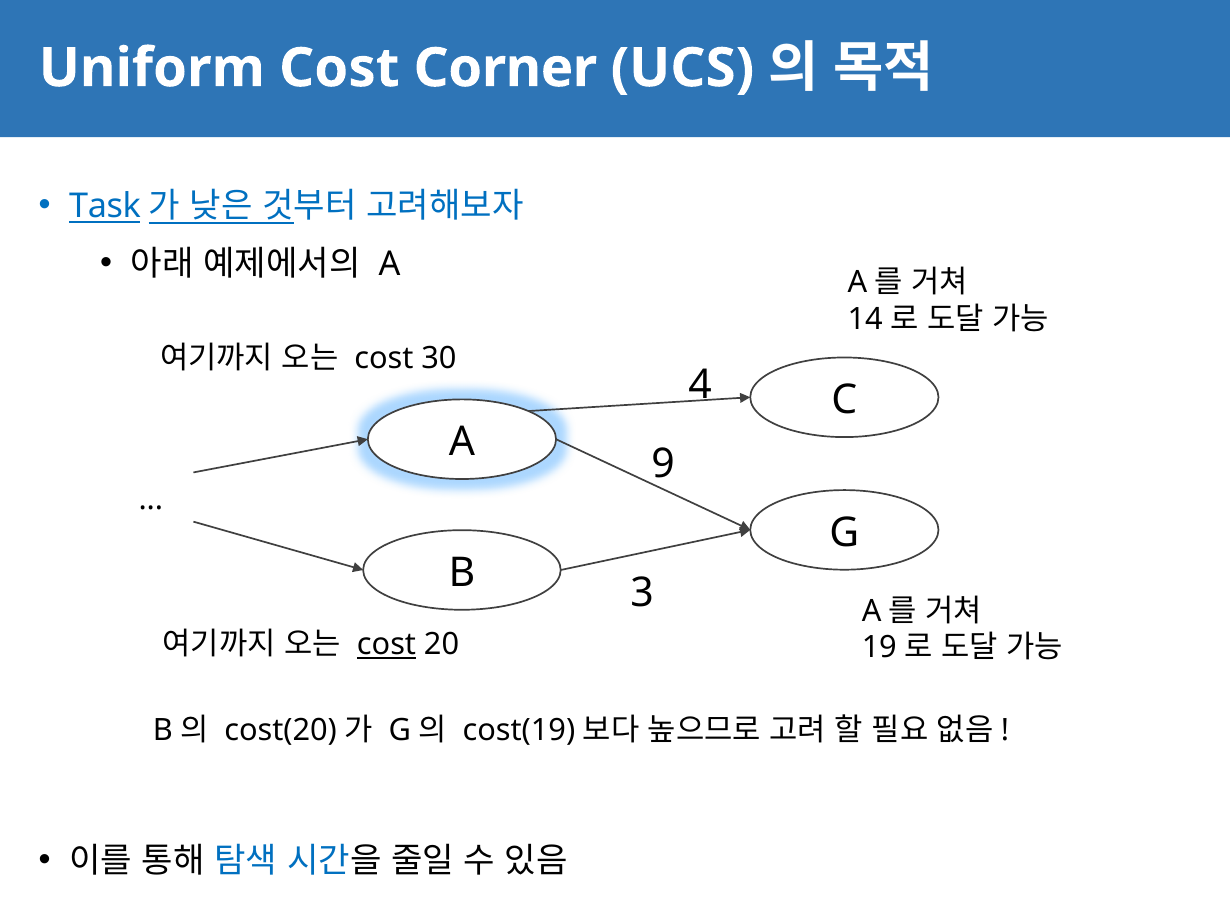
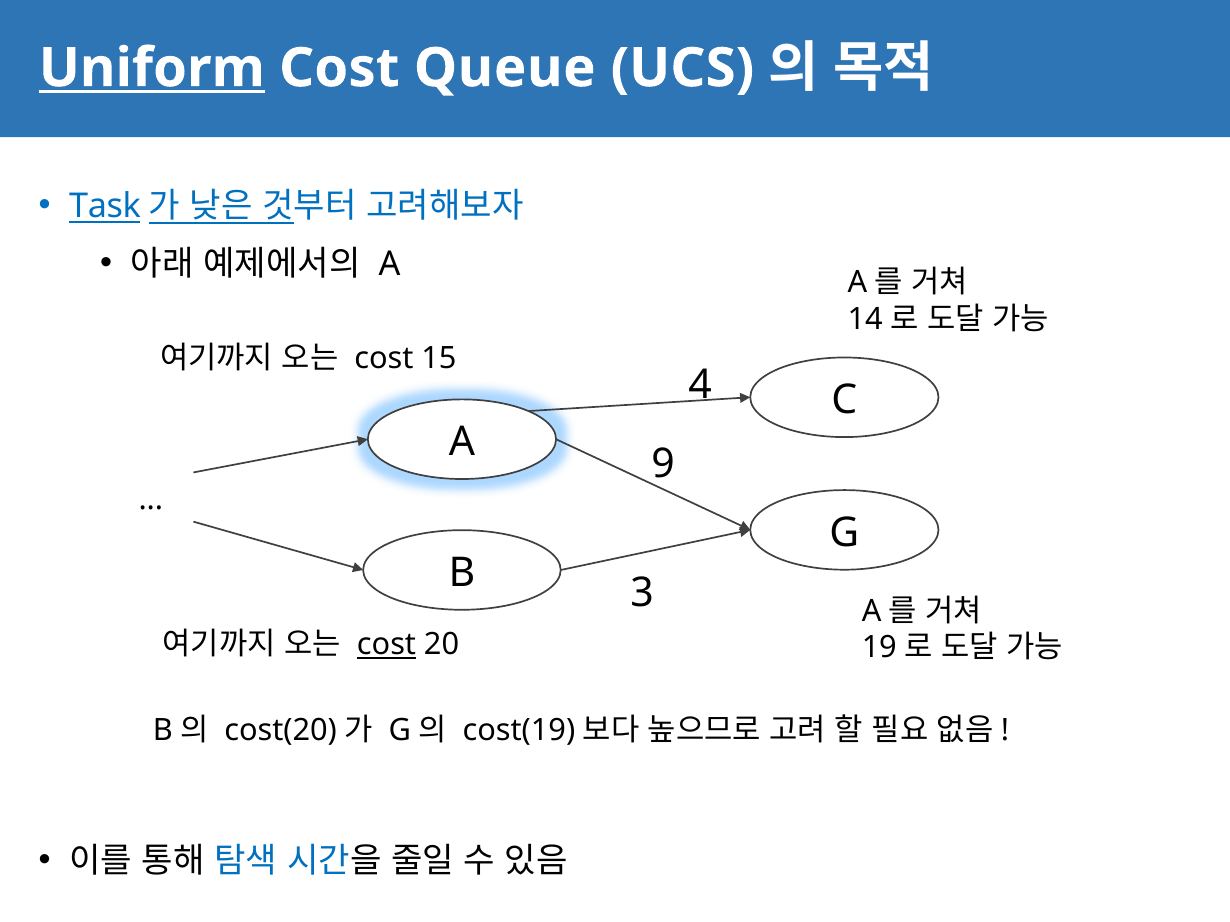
Uniform underline: none -> present (152, 68)
Corner: Corner -> Queue (505, 68)
30: 30 -> 15 (439, 359)
